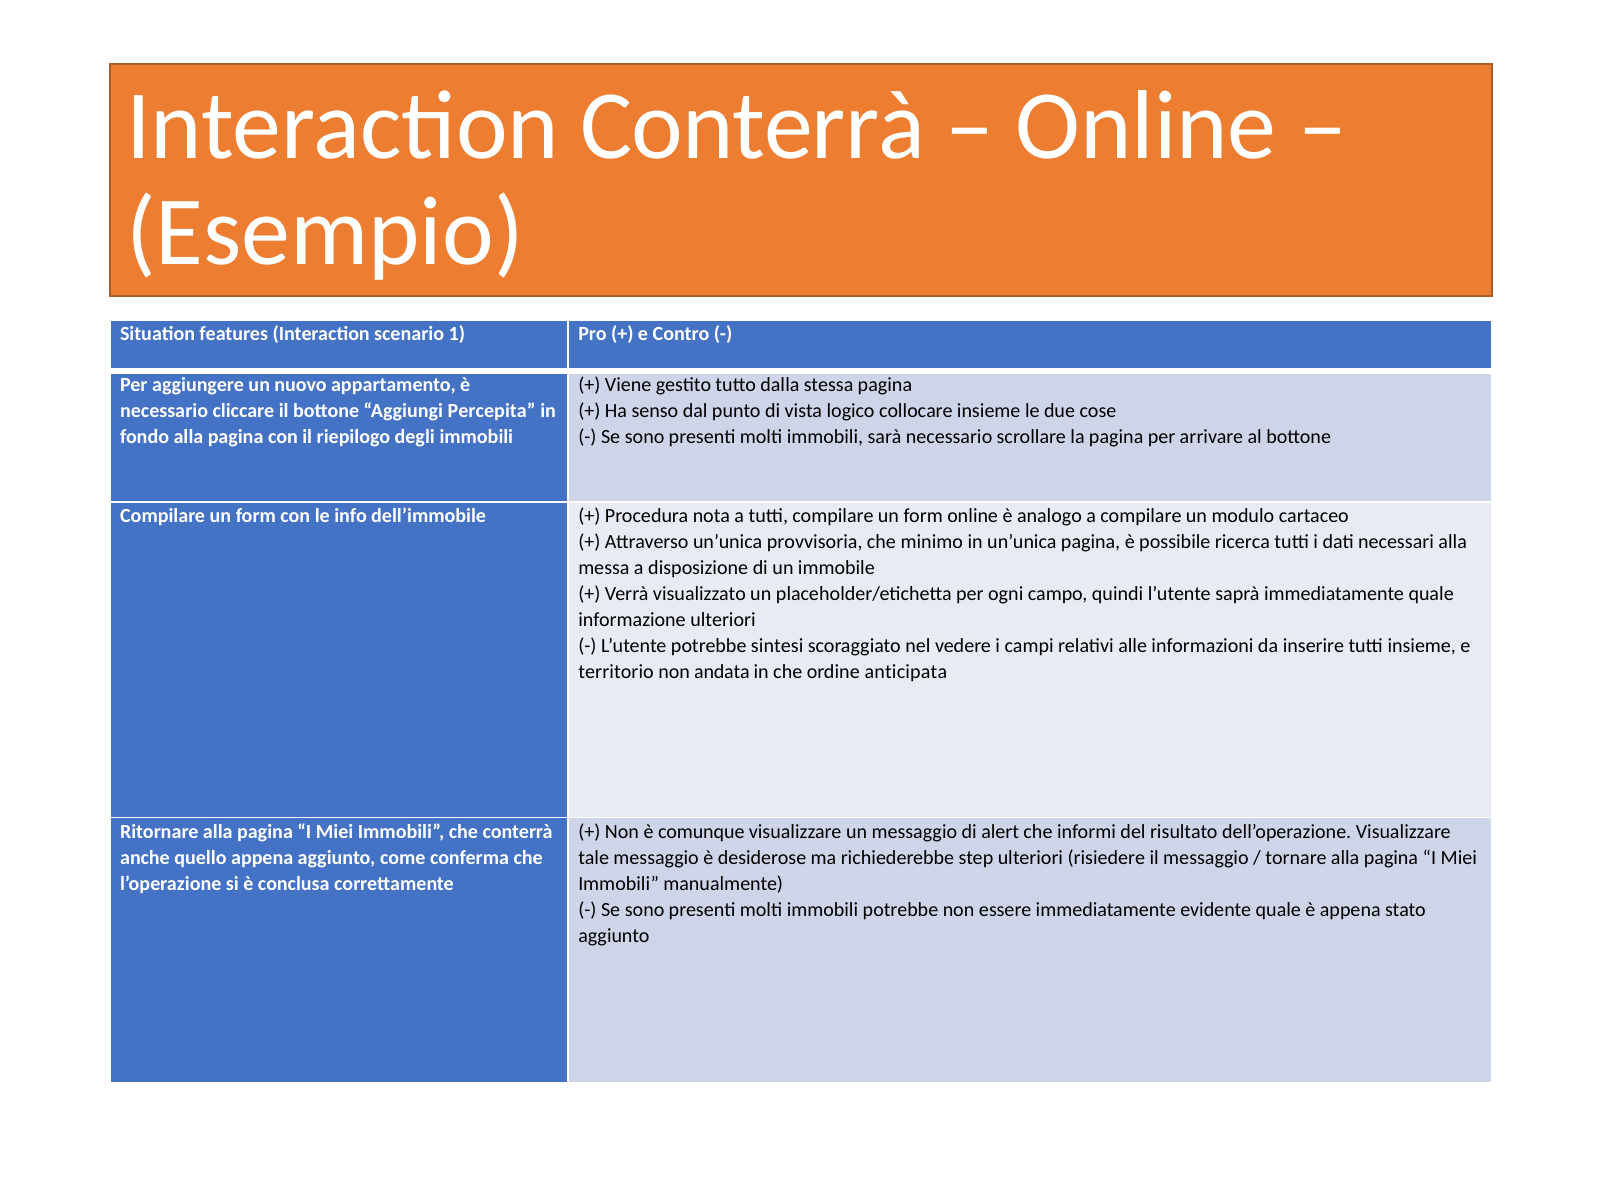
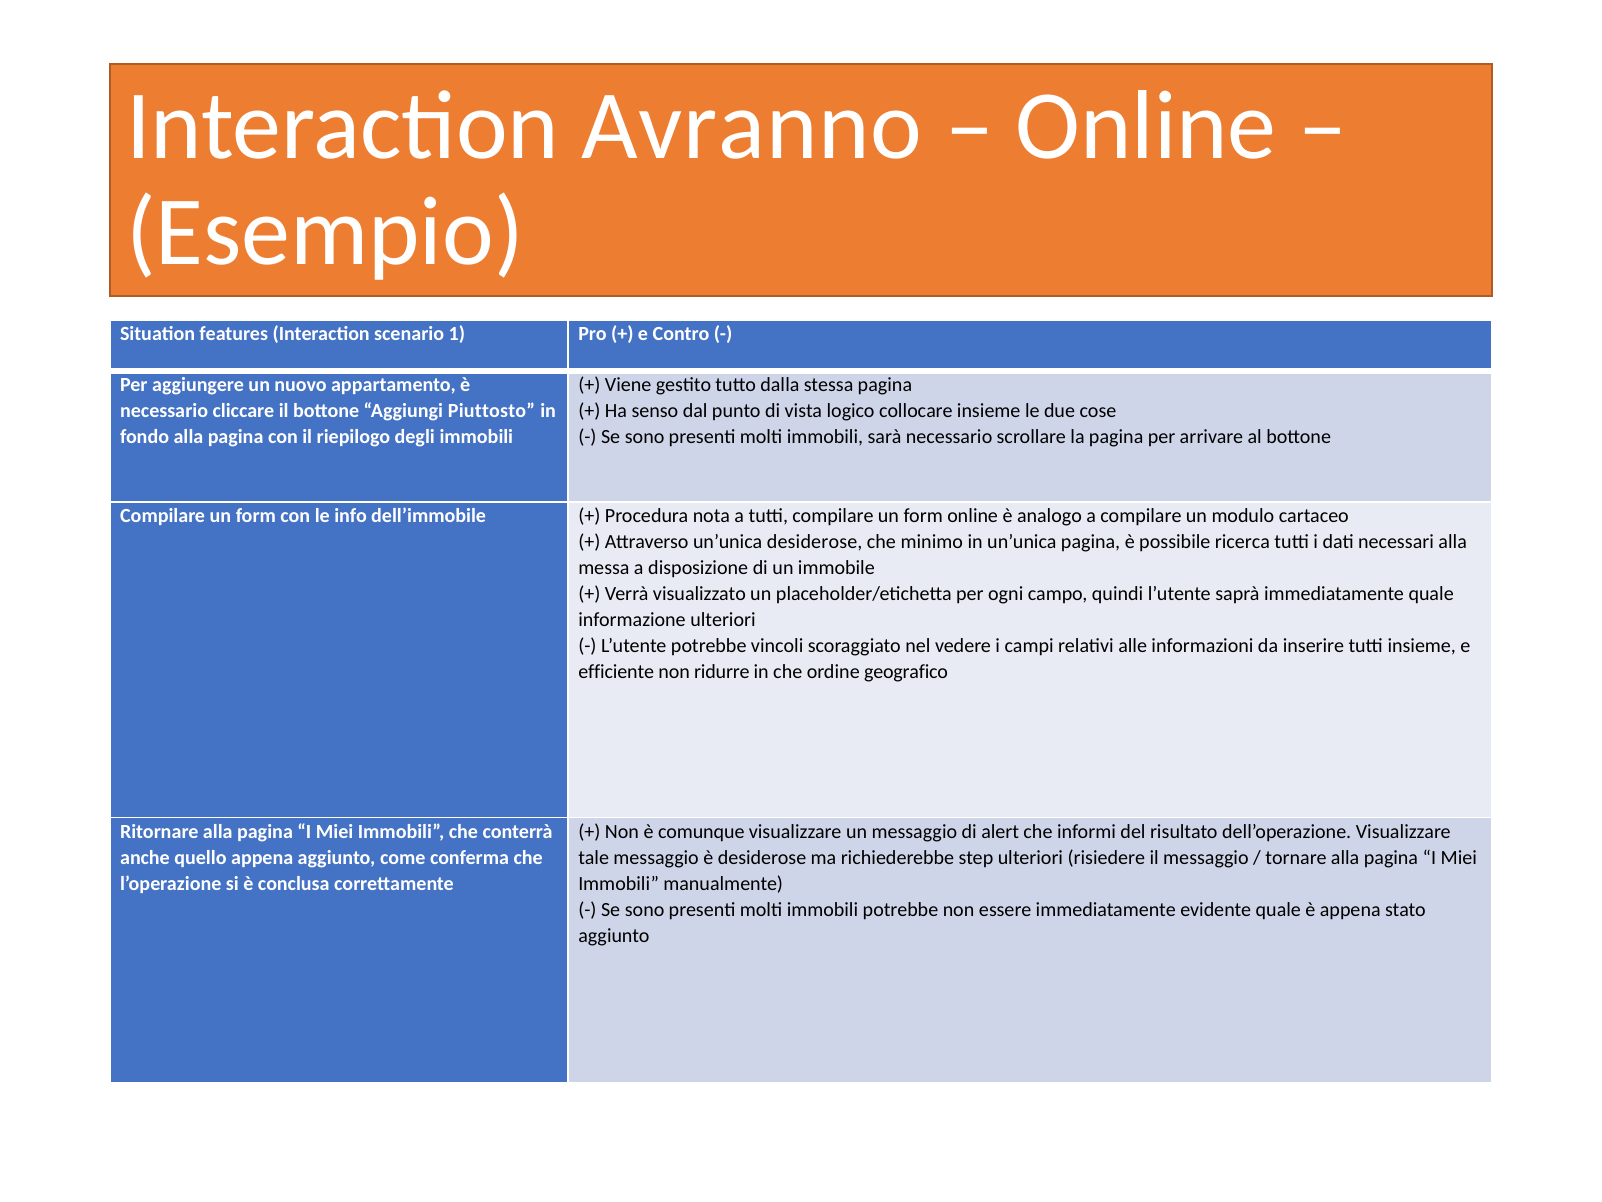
Interaction Conterrà: Conterrà -> Avranno (752, 127)
Percepita: Percepita -> Piuttosto (492, 411)
un’unica provvisoria: provvisoria -> desiderose (815, 542)
sintesi: sintesi -> vincoli (777, 646)
territorio: territorio -> efficiente (616, 672)
andata: andata -> ridurre (722, 672)
anticipata: anticipata -> geografico (906, 672)
